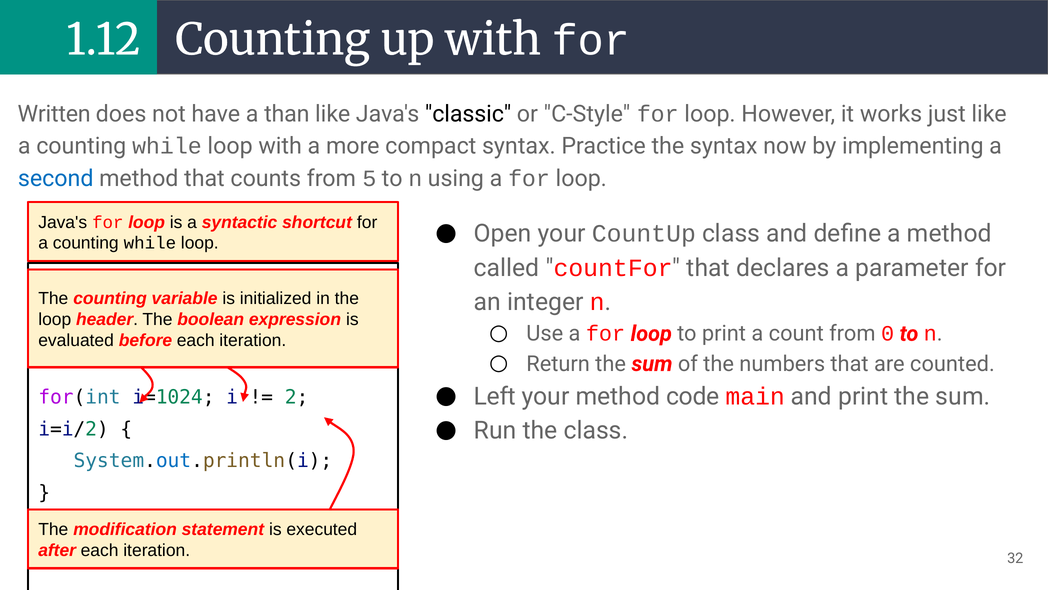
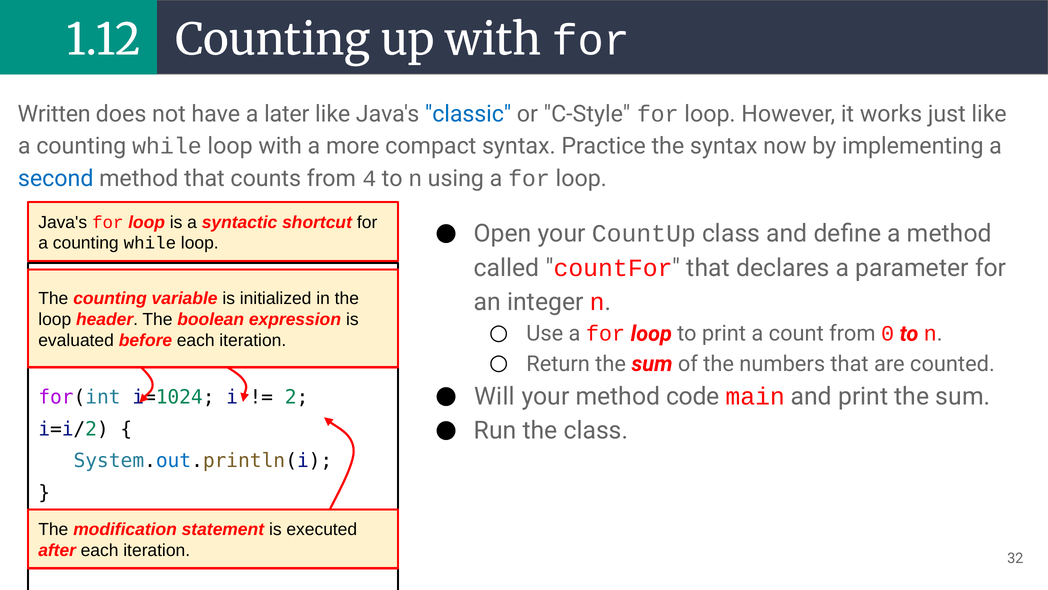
than: than -> later (287, 114)
classic colour: black -> blue (468, 114)
5: 5 -> 4 (369, 178)
Left: Left -> Will (495, 396)
